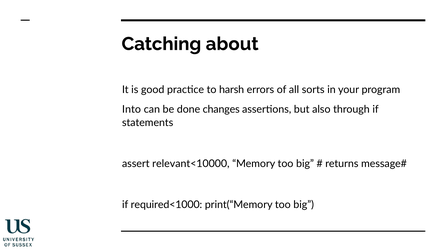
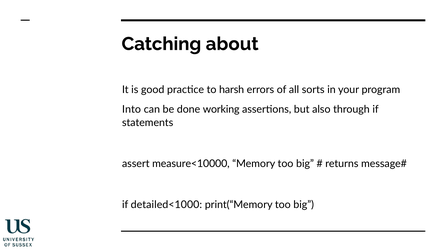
changes: changes -> working (221, 109)
relevant<10000: relevant<10000 -> measure<10000 (191, 163)
required<1000: required<1000 -> detailed<1000 (166, 204)
